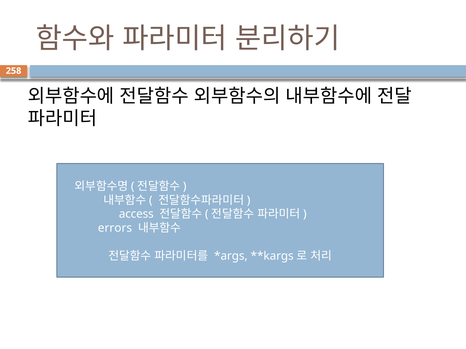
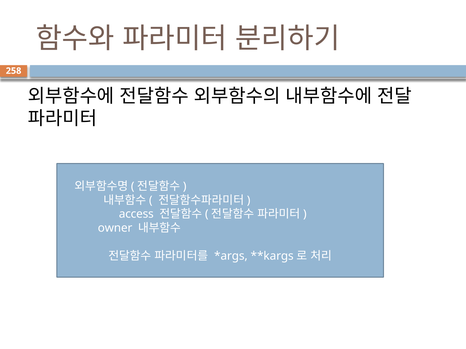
errors: errors -> owner (115, 228)
